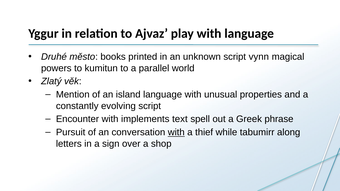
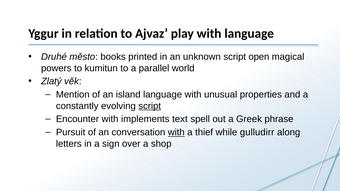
vynn: vynn -> open (259, 57)
script underline: none -> present (150, 106)
tabumirr: tabumirr -> gulludirr (257, 133)
